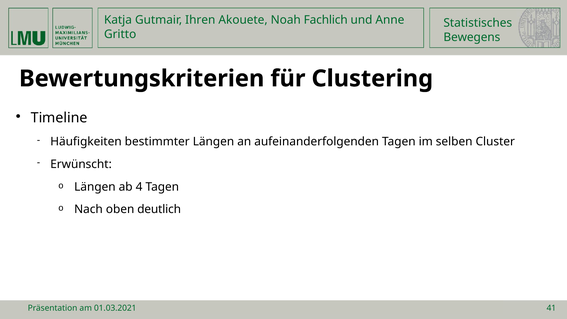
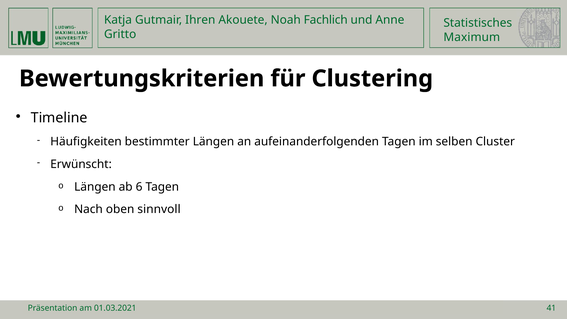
Bewegens: Bewegens -> Maximum (472, 37)
4: 4 -> 6 (139, 187)
deutlich: deutlich -> sinnvoll (159, 209)
